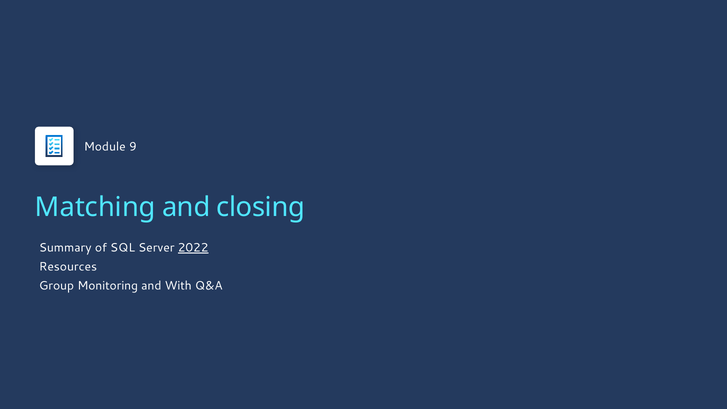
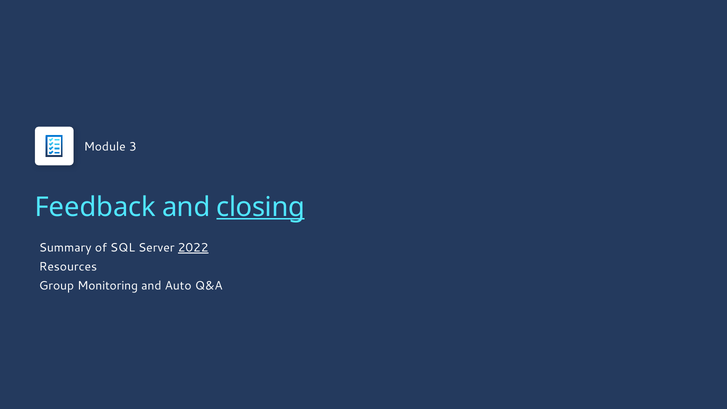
9: 9 -> 3 (133, 147)
Matching: Matching -> Feedback (95, 207)
closing underline: none -> present (261, 207)
With: With -> Auto (178, 286)
